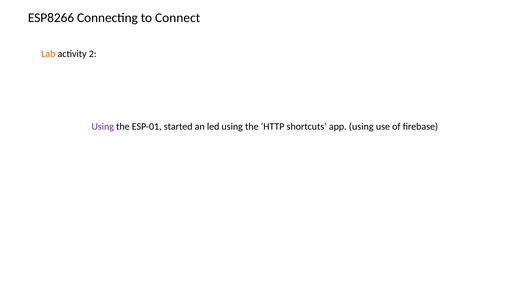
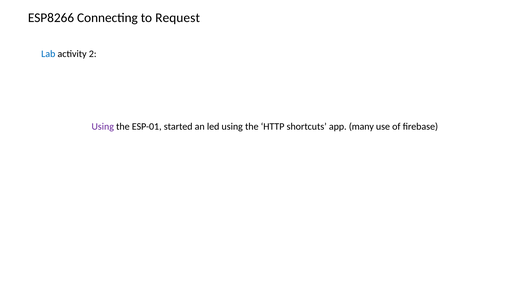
Connect: Connect -> Request (178, 18)
Lab colour: orange -> blue (48, 54)
app using: using -> many (361, 127)
